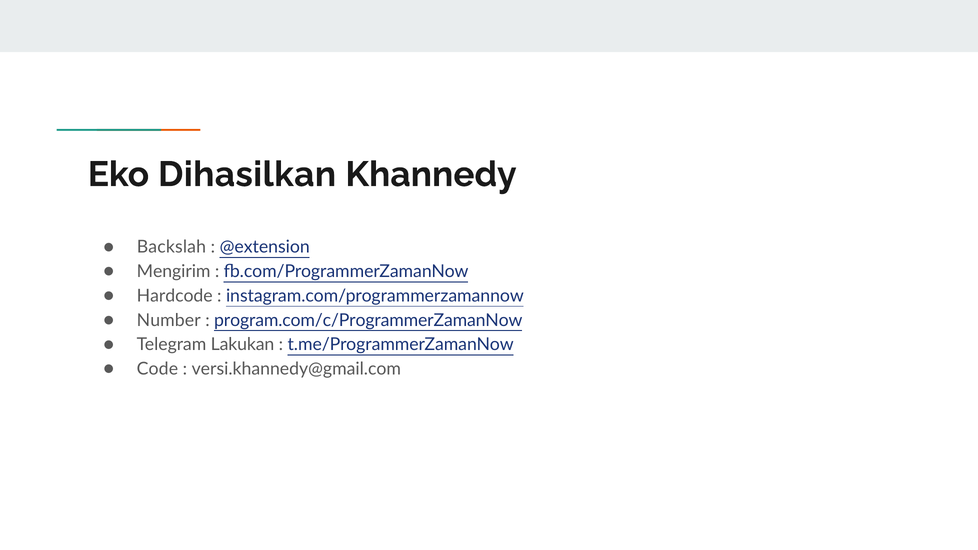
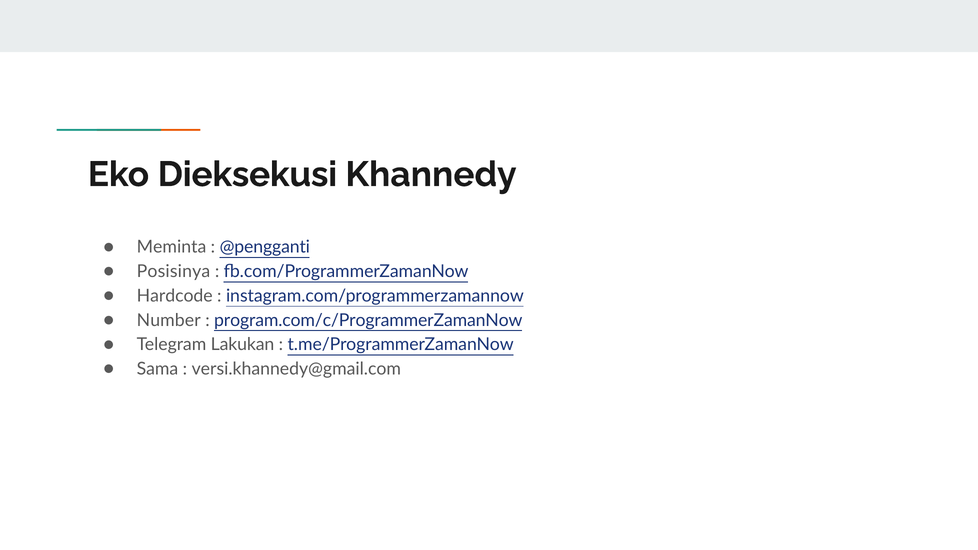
Dihasilkan: Dihasilkan -> Dieksekusi (247, 174)
Backslah: Backslah -> Meminta (171, 247)
@extension: @extension -> @pengganti (265, 247)
Mengirim: Mengirim -> Posisinya (173, 272)
Code: Code -> Sama (157, 369)
